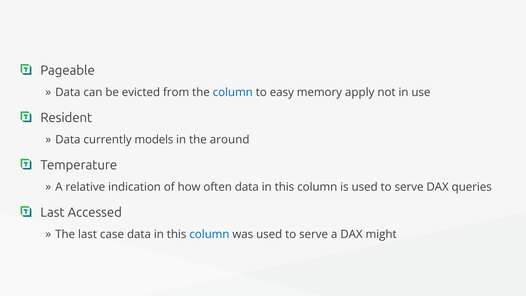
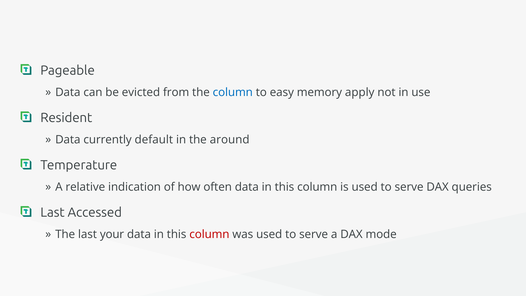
models: models -> default (154, 140)
case: case -> your (112, 234)
column colour: blue -> red (209, 234)
might: might -> mode (381, 234)
